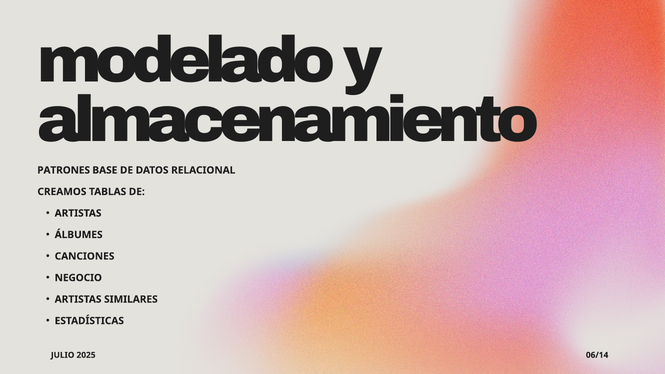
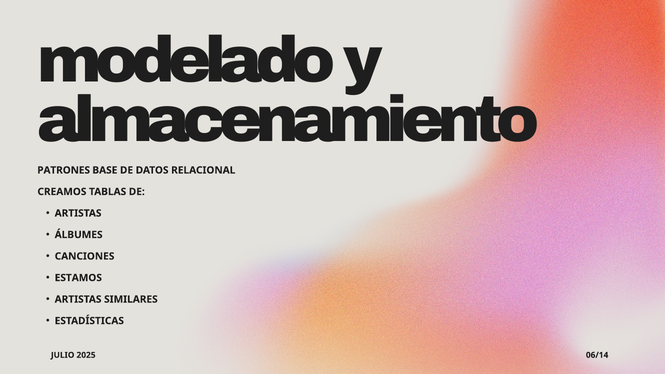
NEGOCIO: NEGOCIO -> ESTAMOS (78, 278)
